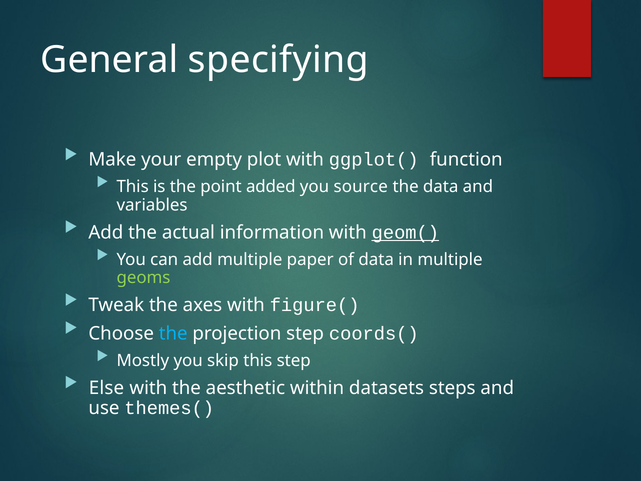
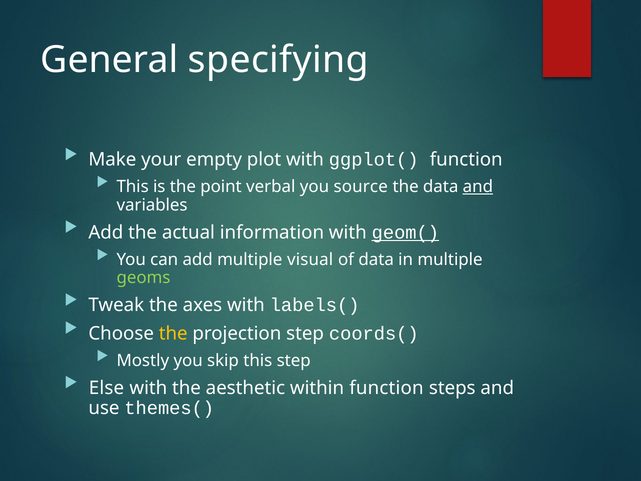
added: added -> verbal (271, 187)
and underline: none -> present (478, 187)
paper: paper -> visual (310, 259)
figure(: figure( -> labels( (315, 305)
the colour: light blue -> yellow (173, 333)
within datasets: datasets -> function (386, 388)
